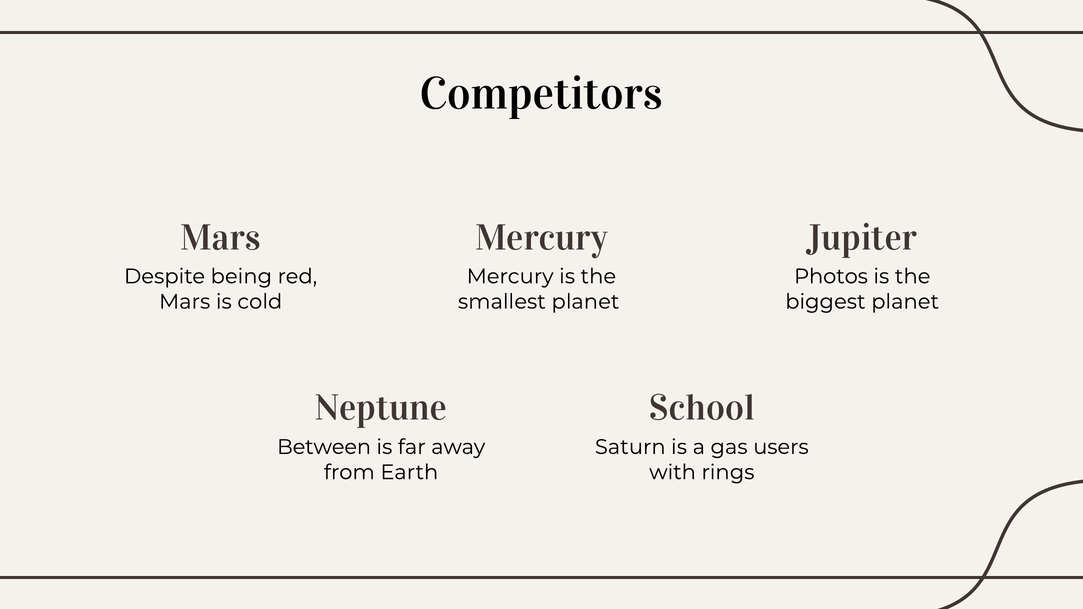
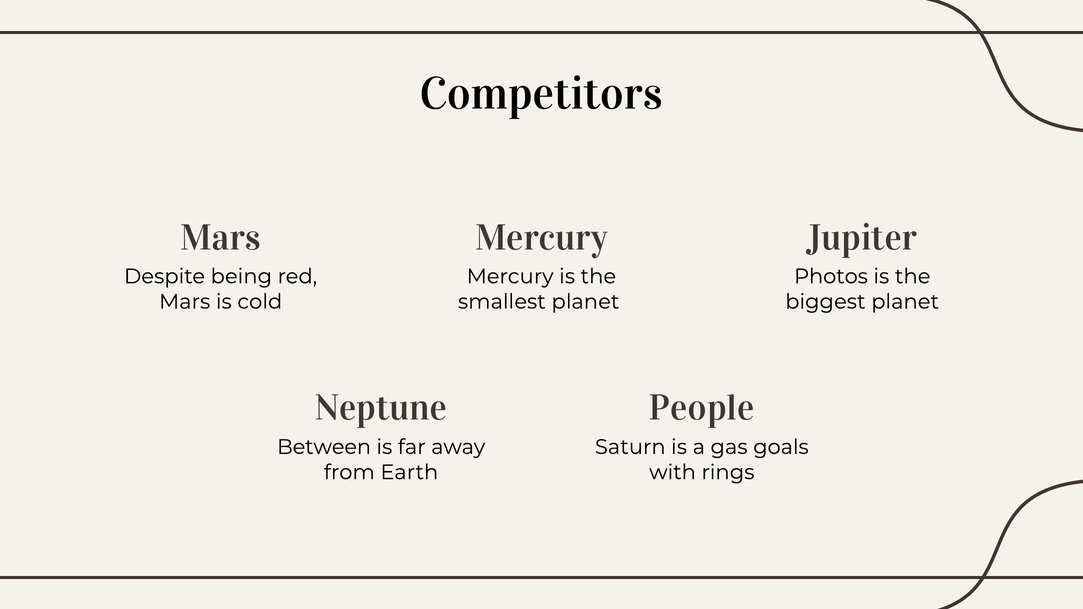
School: School -> People (702, 408)
users: users -> goals (781, 447)
